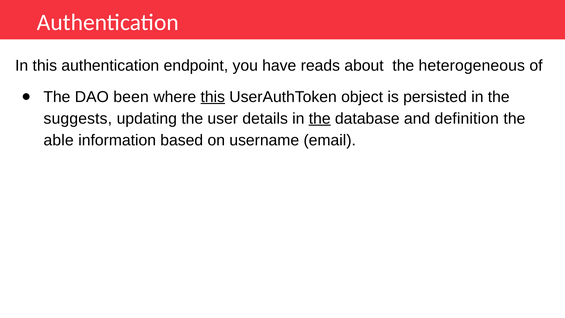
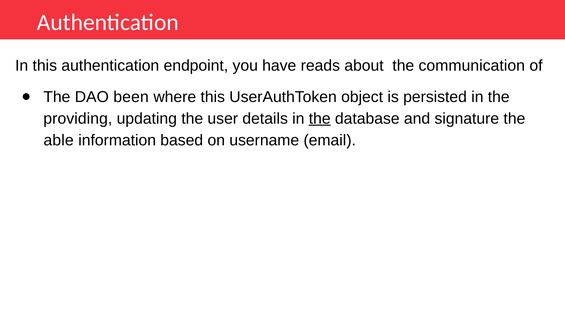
heterogeneous: heterogeneous -> communication (472, 66)
this underline: present -> none (213, 97)
suggests: suggests -> providing (78, 118)
definition: definition -> signature (467, 118)
